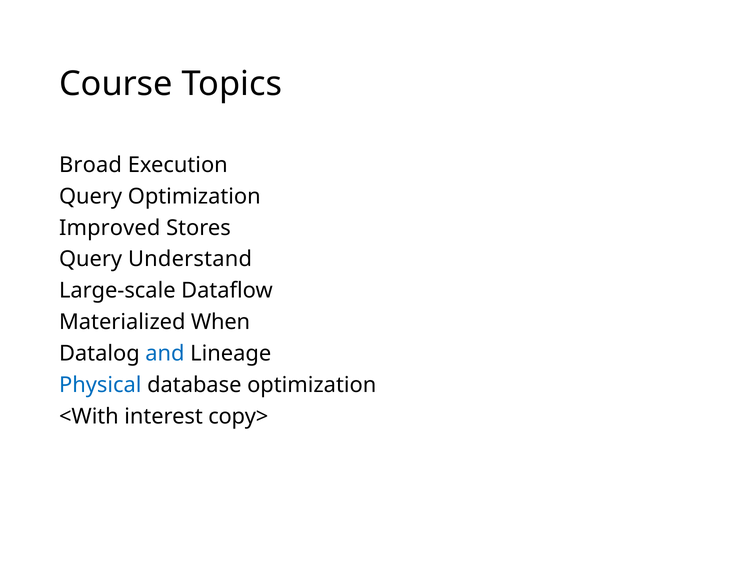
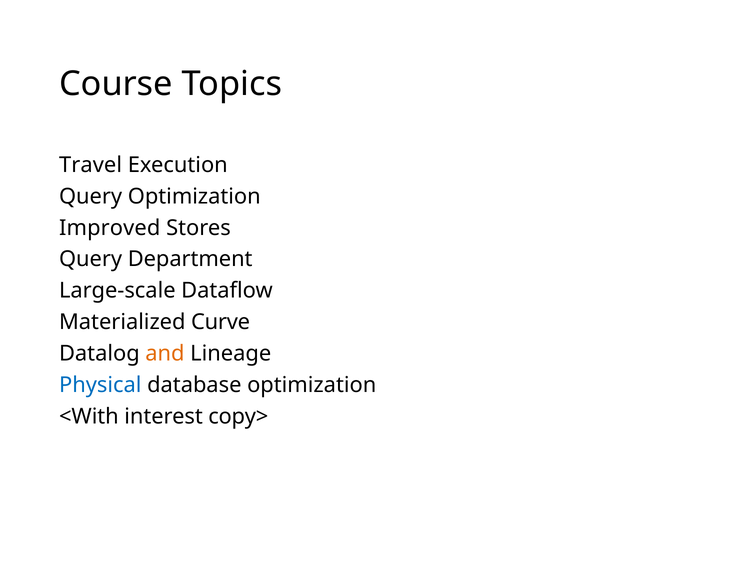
Broad: Broad -> Travel (91, 165)
Understand: Understand -> Department (190, 260)
When: When -> Curve (221, 322)
and colour: blue -> orange (165, 354)
